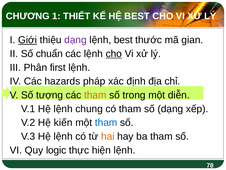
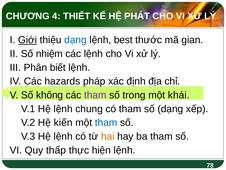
1: 1 -> 4 (56, 16)
HỆ BEST: BEST -> PHÁT (137, 16)
dạng colour: purple -> blue (75, 40)
chuẩn: chuẩn -> nhiệm (49, 54)
cho underline: present -> none (114, 54)
first: first -> biết (58, 67)
tượng: tượng -> không (50, 95)
tham colour: orange -> purple (95, 95)
diễn: diễn -> khái (179, 95)
logic: logic -> thấp (56, 150)
